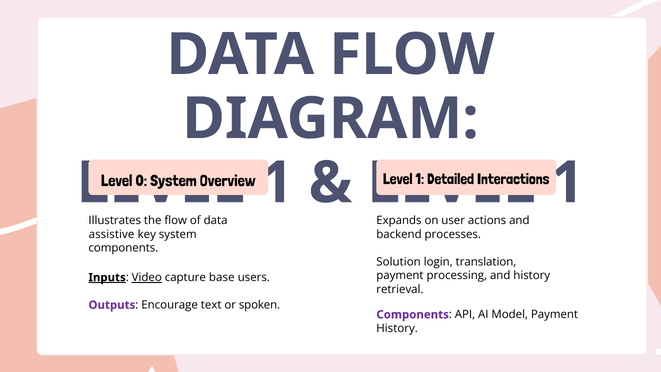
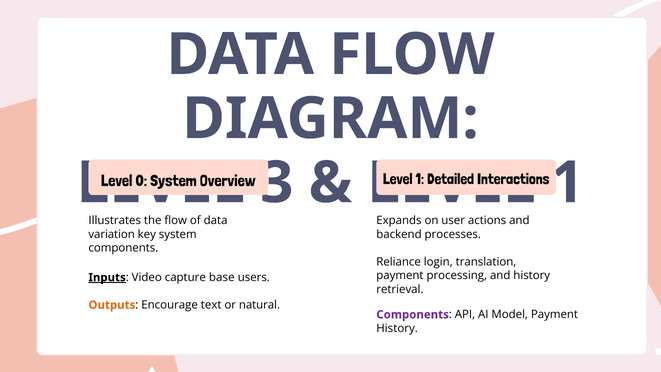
1: 1 -> 3 (277, 183)
assistive: assistive -> variation (112, 234)
Solution: Solution -> Reliance (399, 262)
Video underline: present -> none (147, 277)
Outputs colour: purple -> orange (112, 305)
spoken: spoken -> natural (259, 305)
